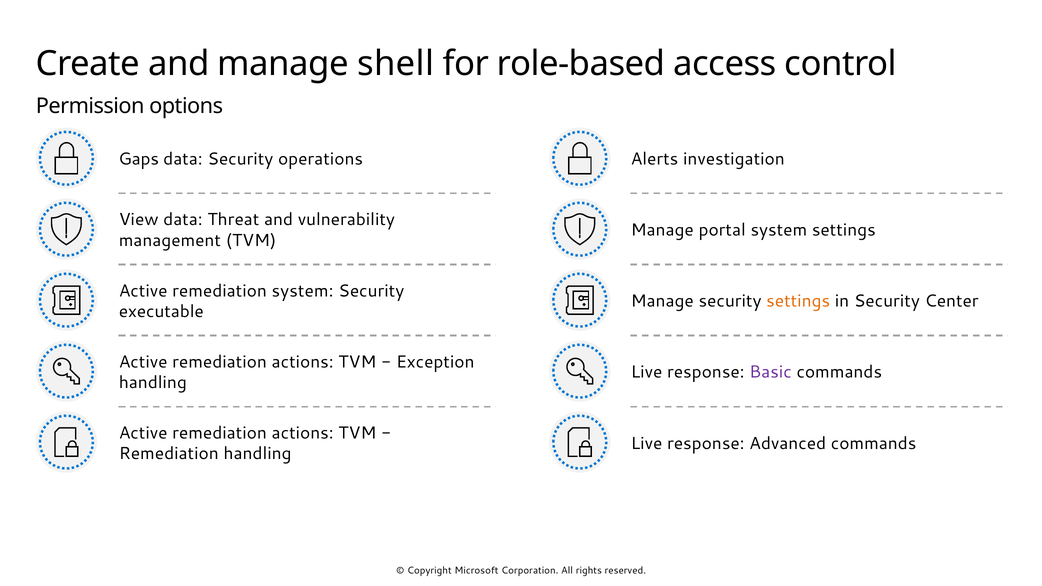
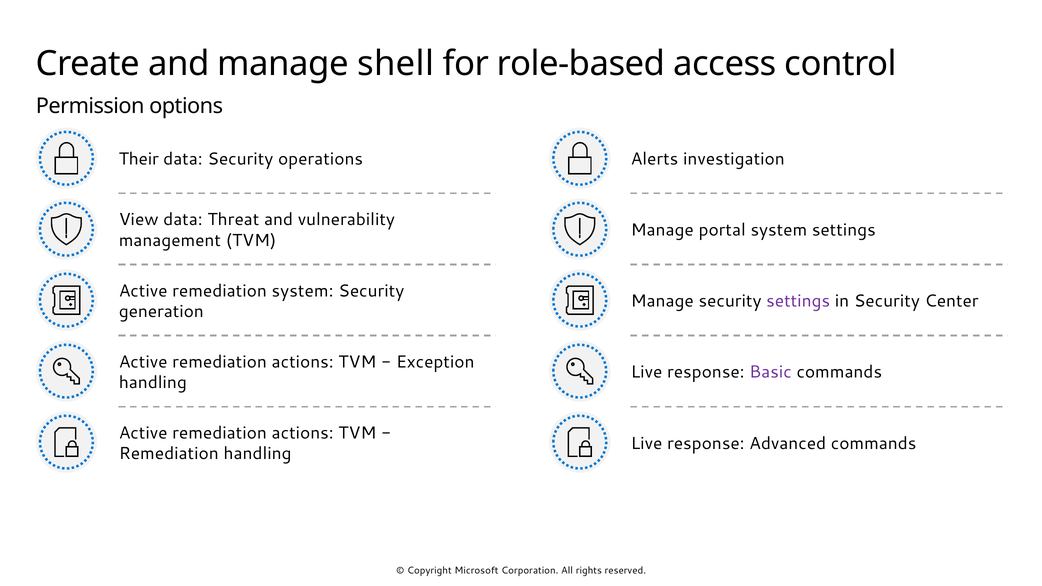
Gaps: Gaps -> Their (139, 159)
settings colour: orange -> purple (798, 301)
executable: executable -> generation (161, 312)
